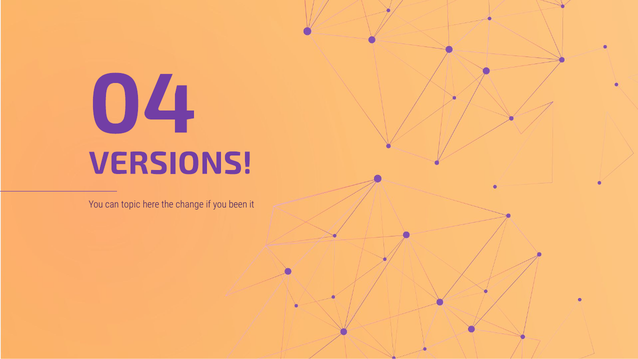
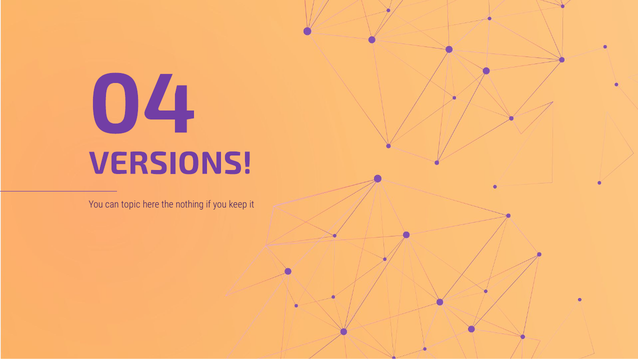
change: change -> nothing (190, 204)
been: been -> keep (238, 204)
